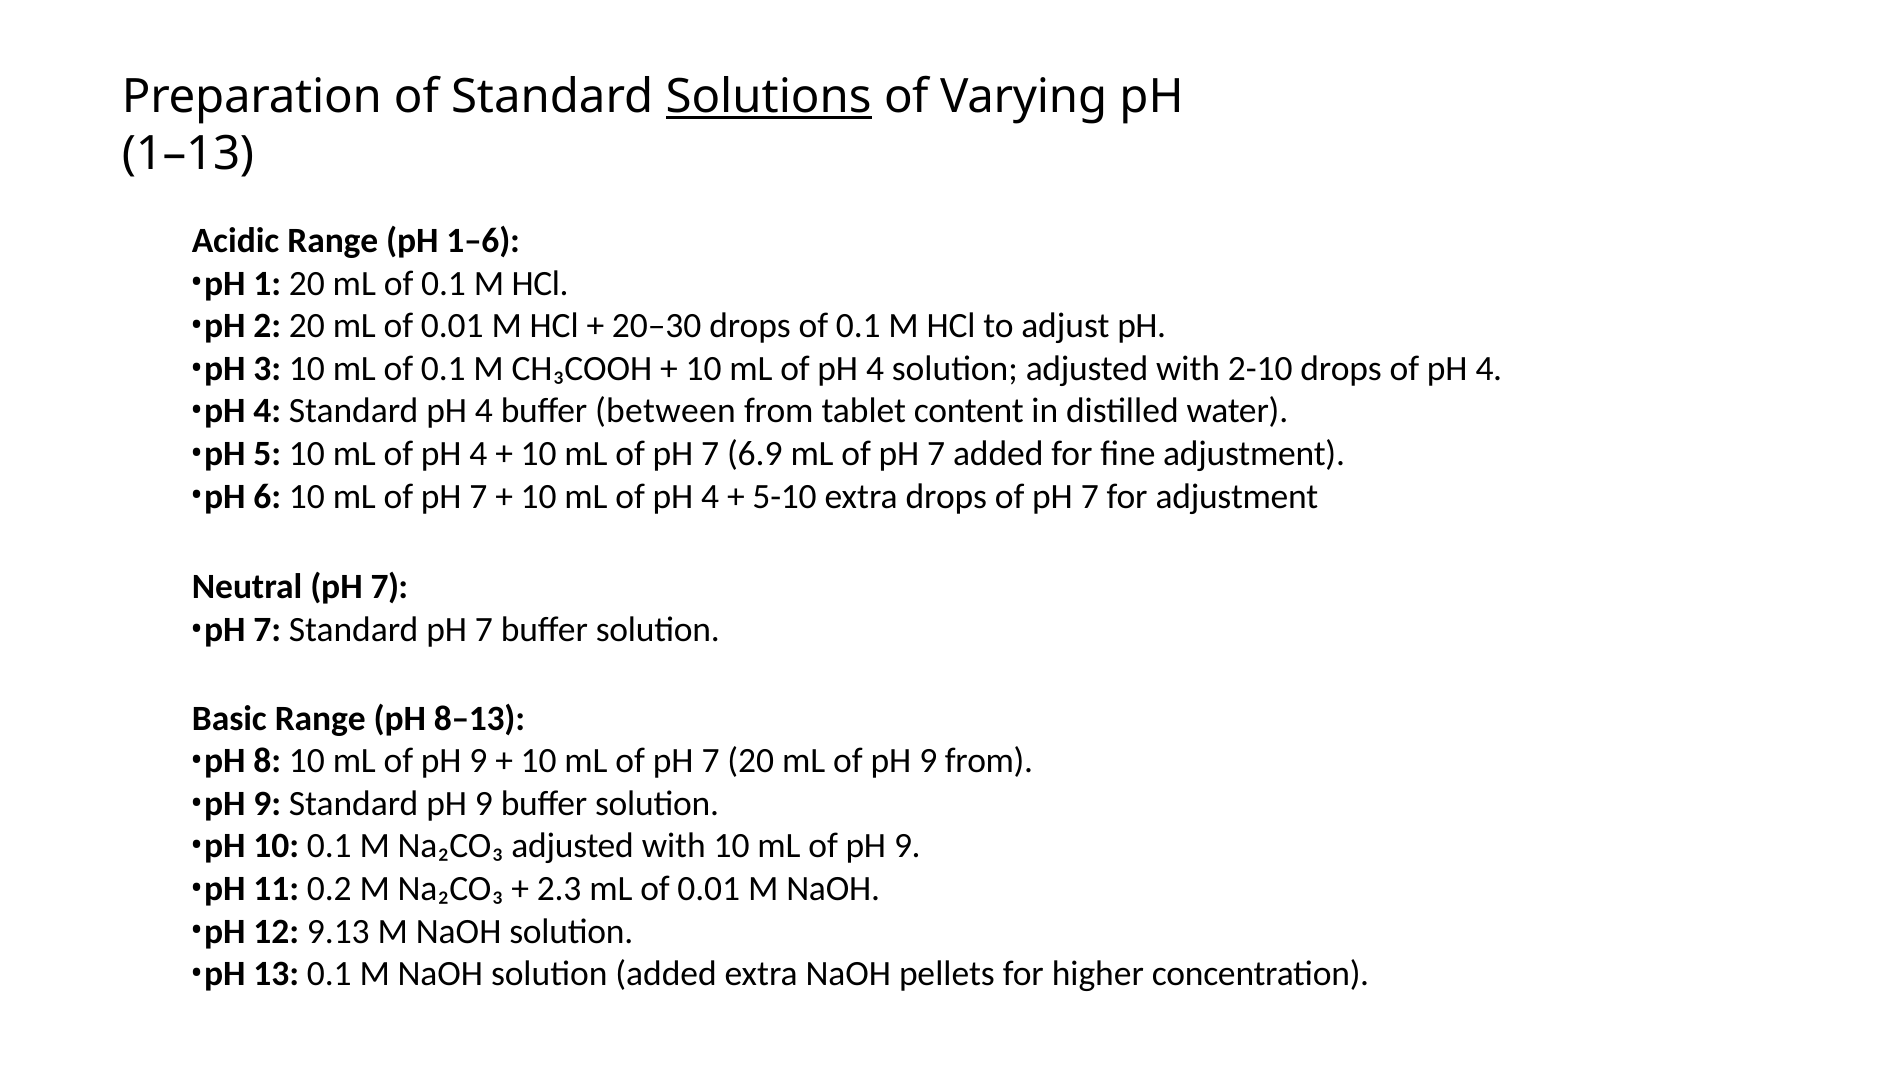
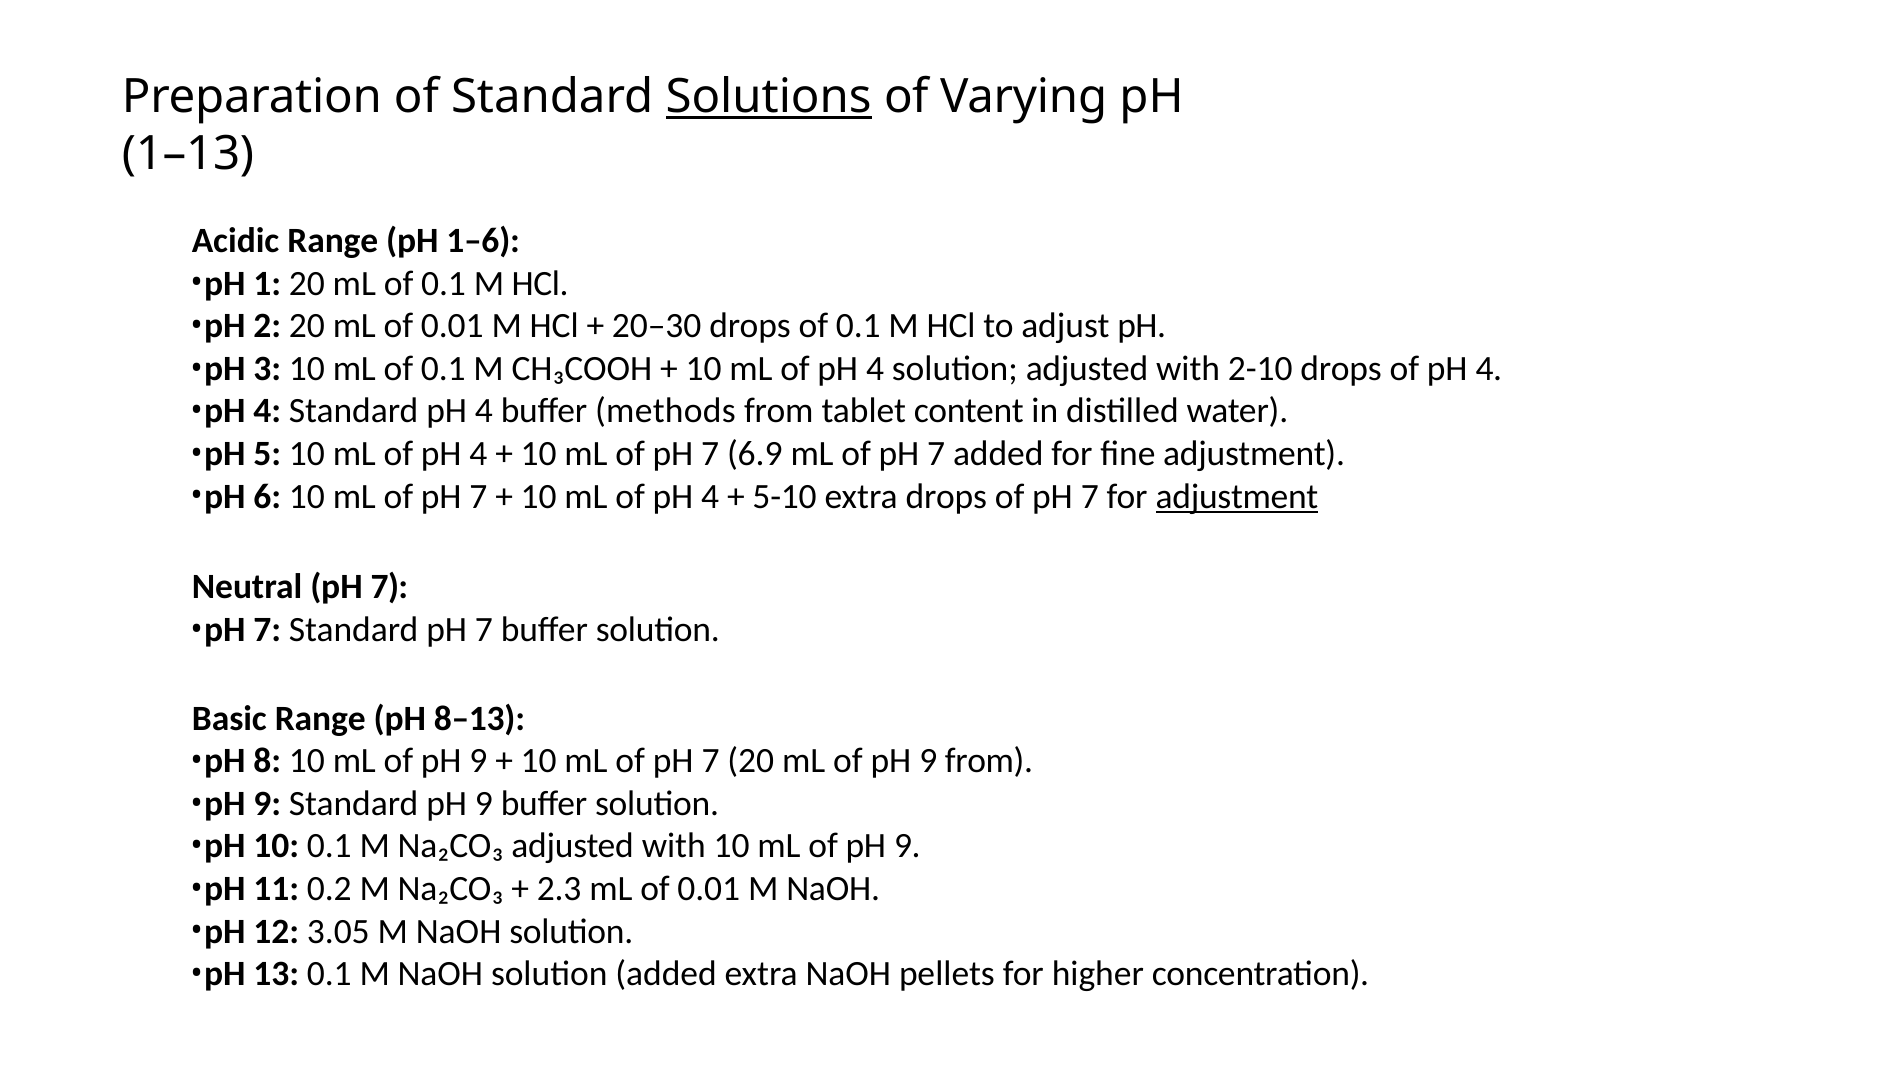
between: between -> methods (665, 411)
adjustment underline: none -> present (1237, 497)
9.13: 9.13 -> 3.05 (338, 931)
